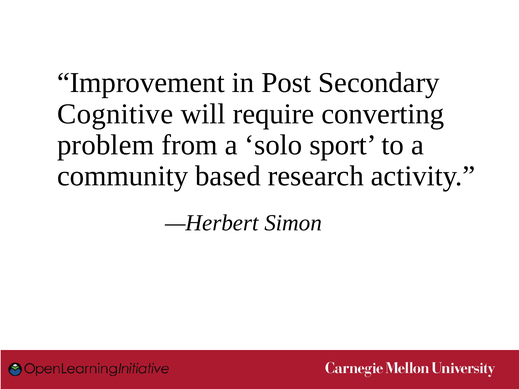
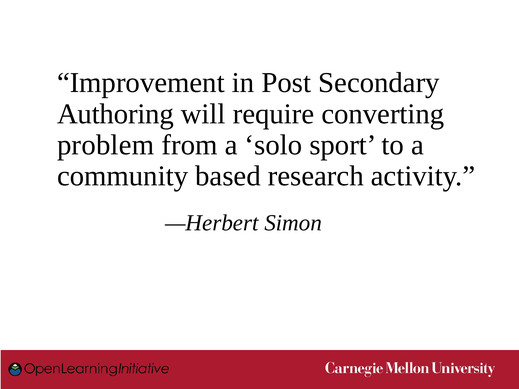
Cognitive: Cognitive -> Authoring (115, 114)
